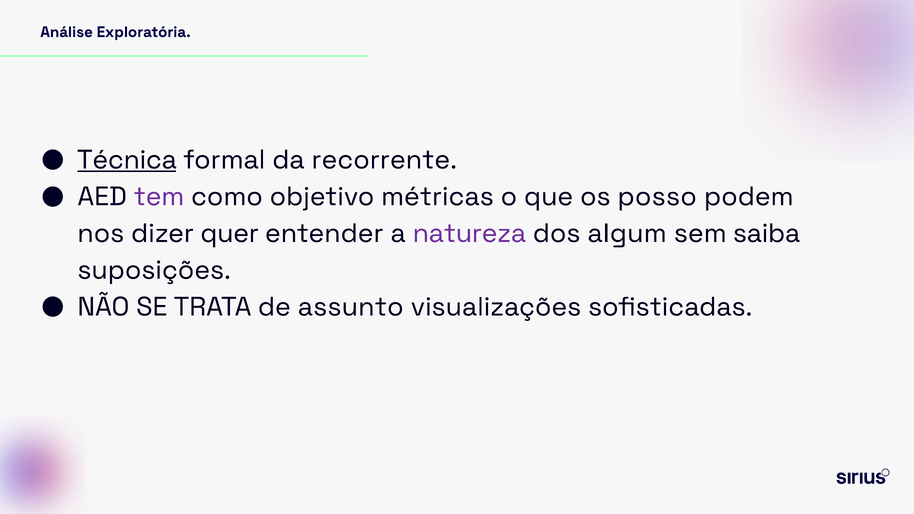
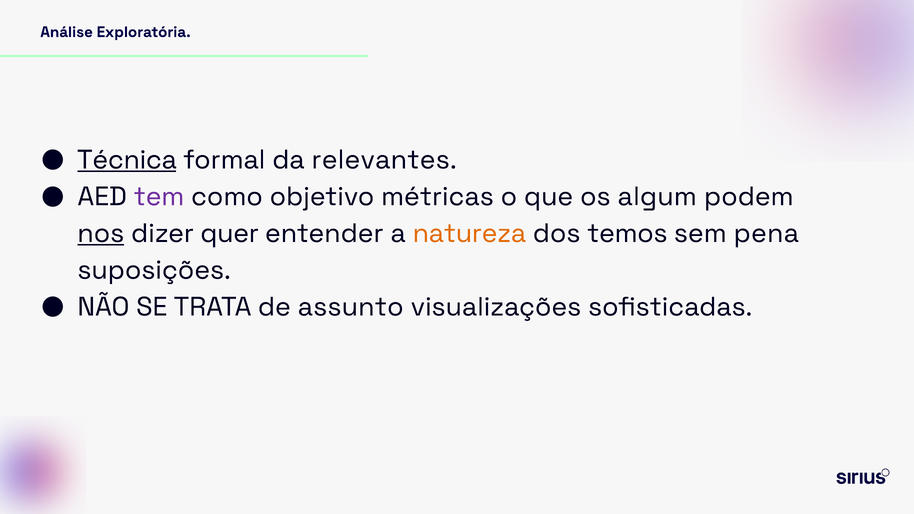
recorrente: recorrente -> relevantes (384, 160)
posso: posso -> algum (657, 196)
nos underline: none -> present (101, 233)
natureza colour: purple -> orange (469, 233)
algum: algum -> temos (627, 233)
saiba: saiba -> pena (766, 233)
